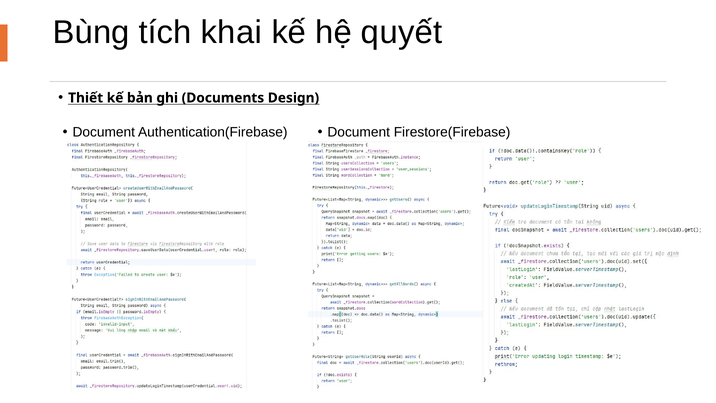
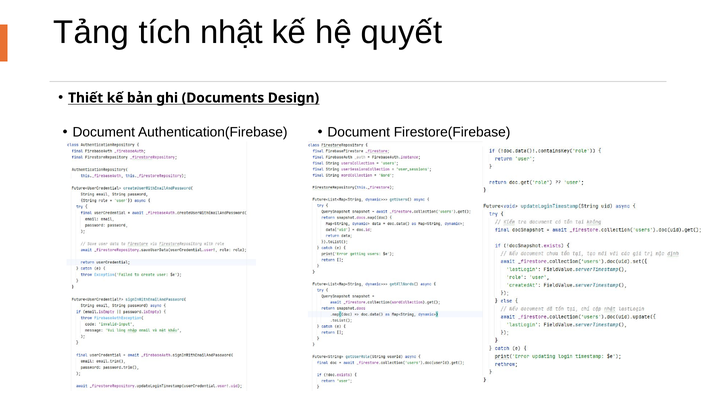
Bùng: Bùng -> Tảng (91, 32)
khai: khai -> nhật (232, 32)
